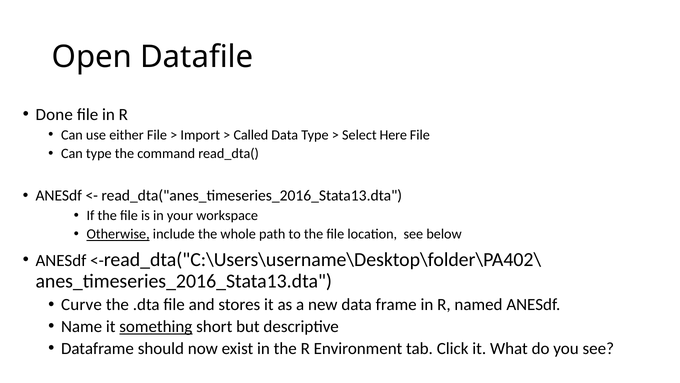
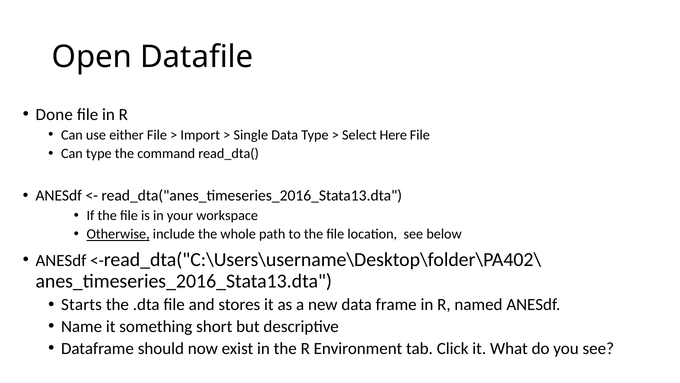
Called: Called -> Single (251, 135)
Curve: Curve -> Starts (81, 304)
something underline: present -> none (156, 326)
